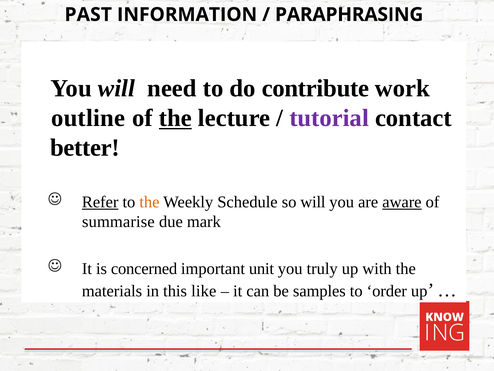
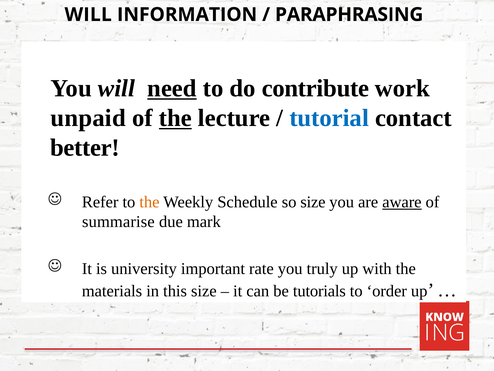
PAST: PAST -> WILL (88, 15)
need underline: none -> present (172, 88)
outline: outline -> unpaid (88, 118)
tutorial colour: purple -> blue (329, 118)
Refer underline: present -> none (100, 202)
so will: will -> size (313, 202)
concerned: concerned -> university (144, 268)
unit: unit -> rate (261, 268)
this like: like -> size (204, 291)
samples: samples -> tutorials (319, 291)
